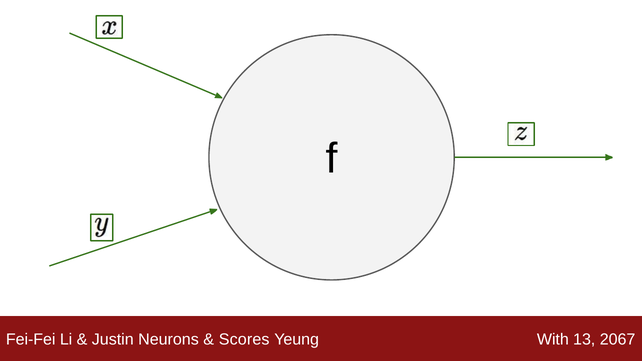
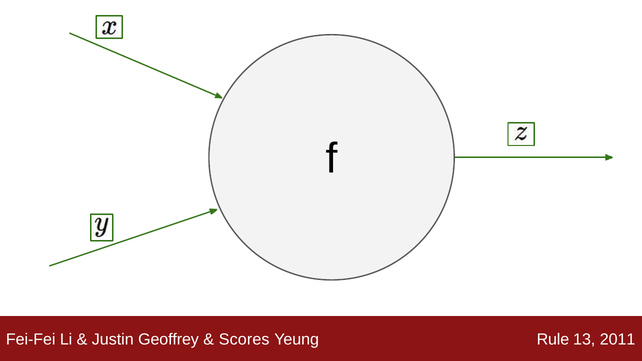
Neurons: Neurons -> Geoffrey (169, 340)
With: With -> Rule (553, 340)
2067: 2067 -> 2011 (618, 340)
